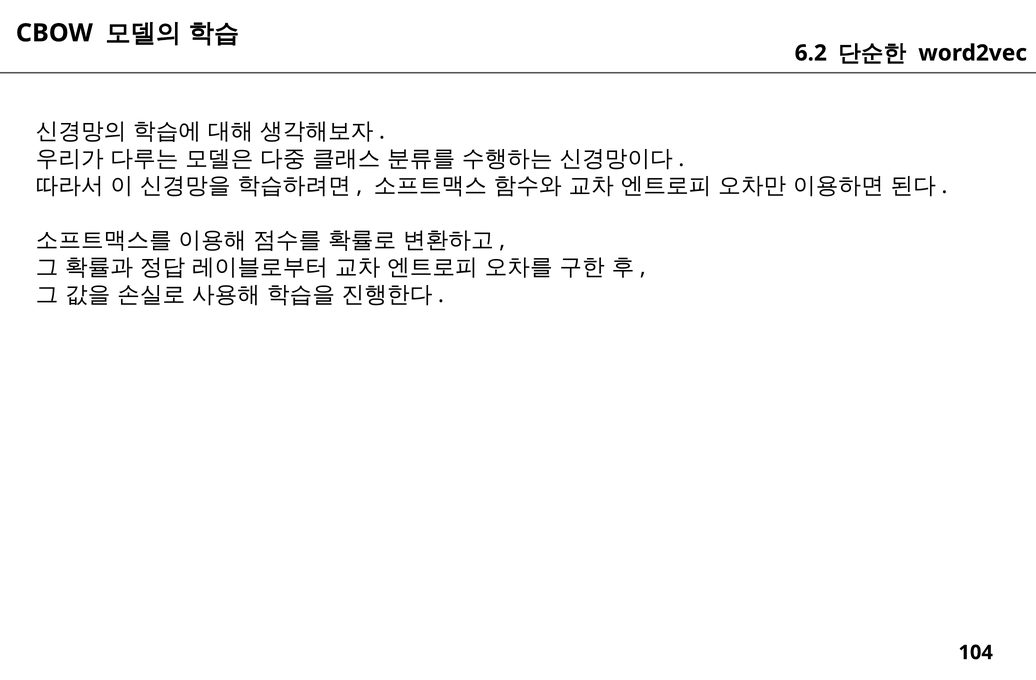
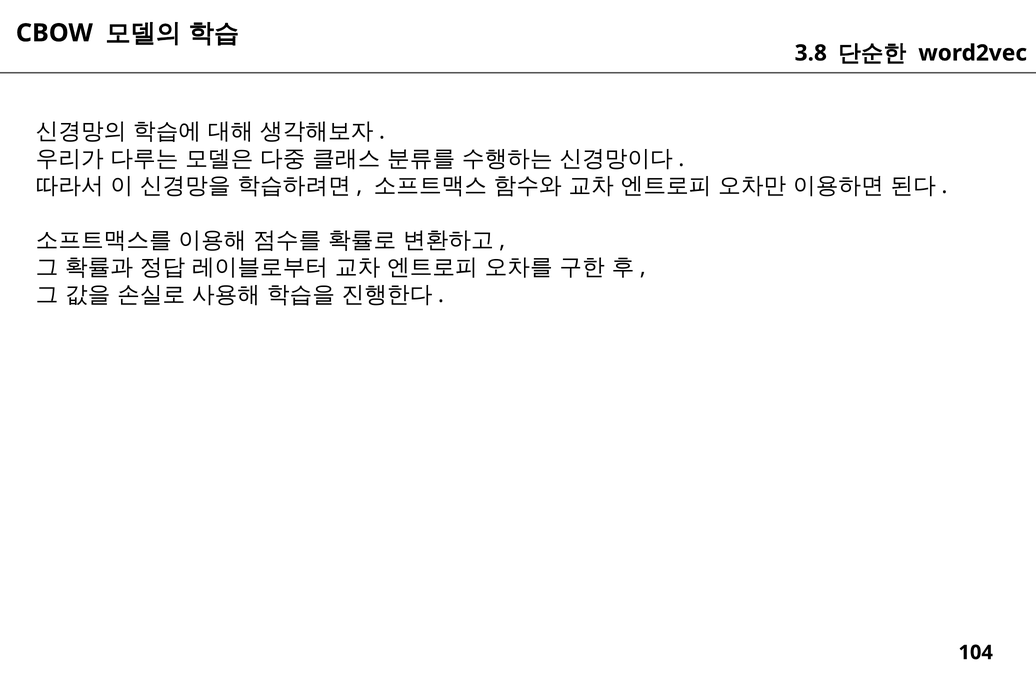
6.2: 6.2 -> 3.8 (811, 53)
